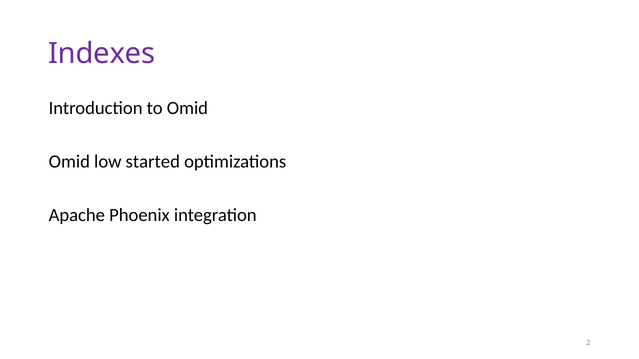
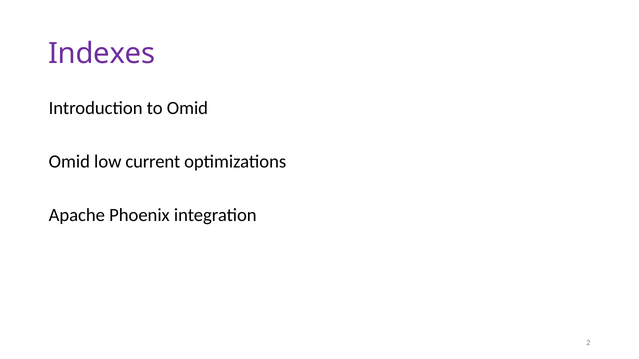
started: started -> current (153, 162)
